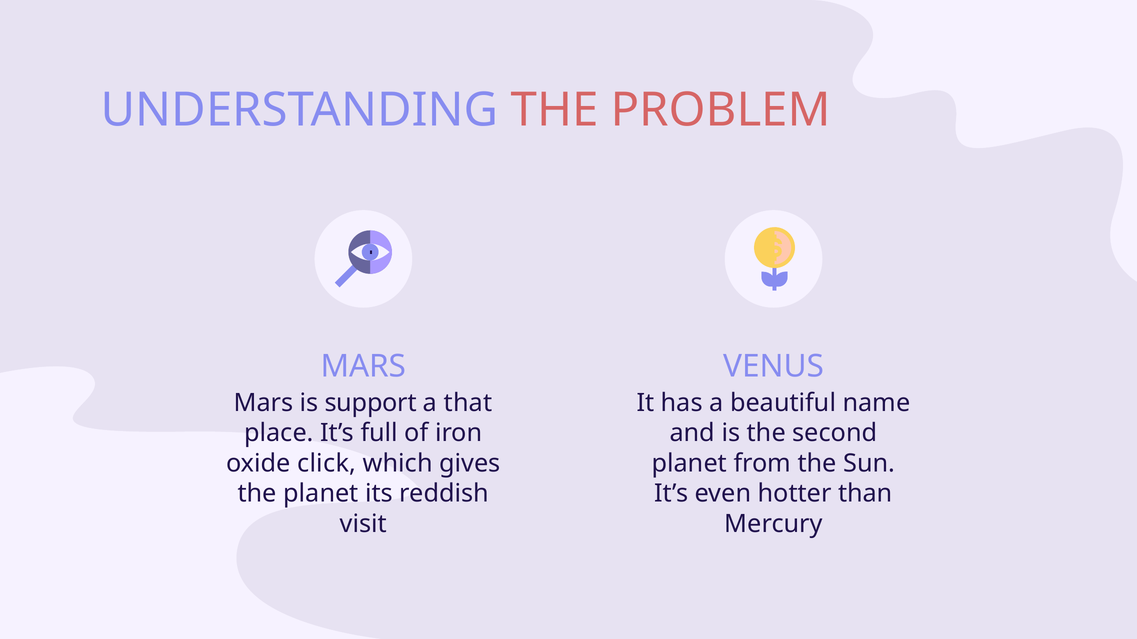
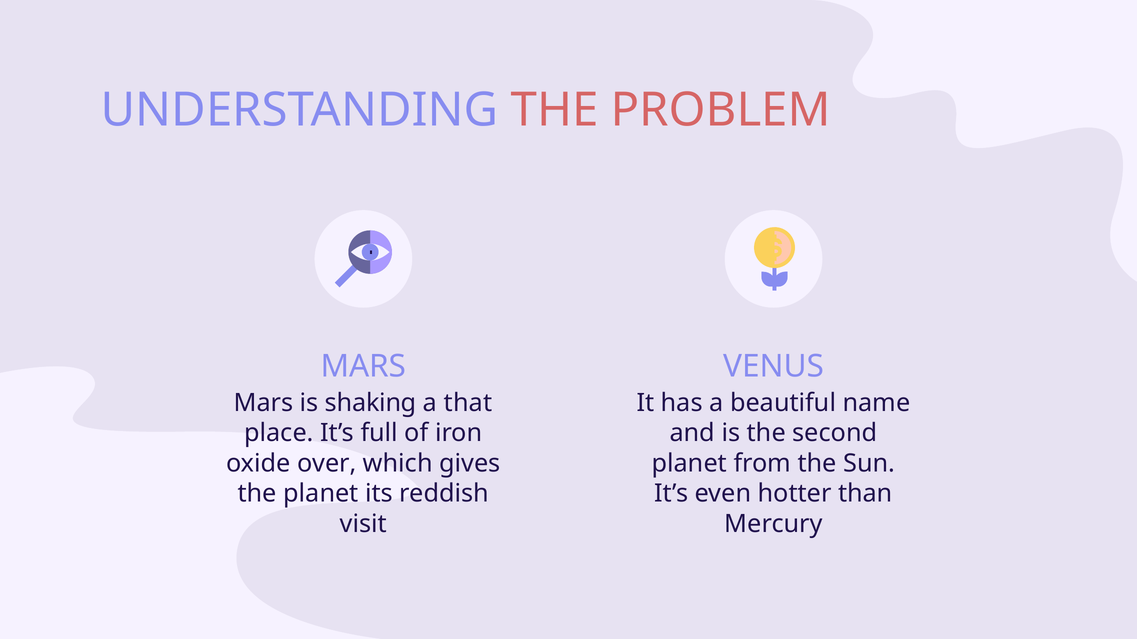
support: support -> shaking (371, 403)
click: click -> over (327, 464)
